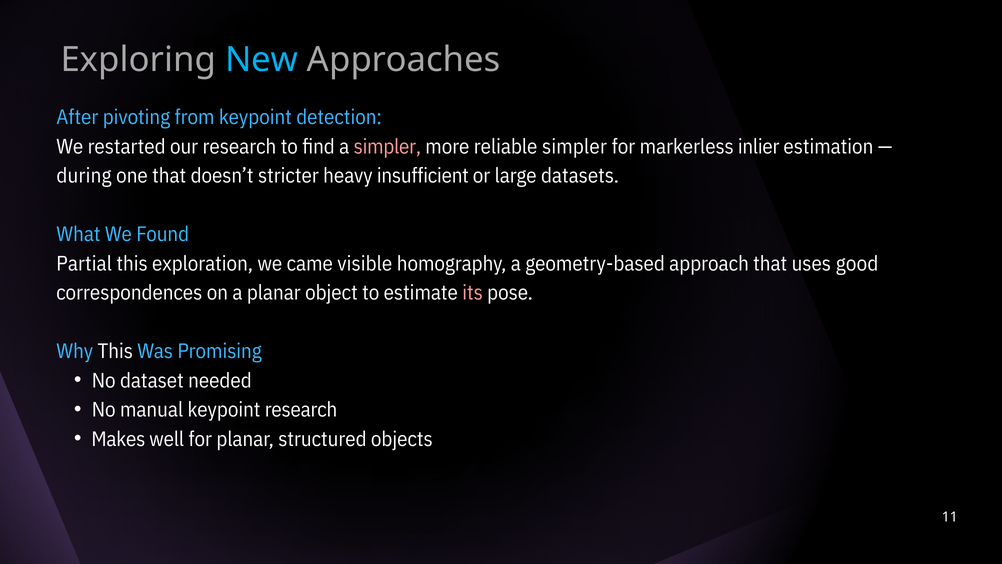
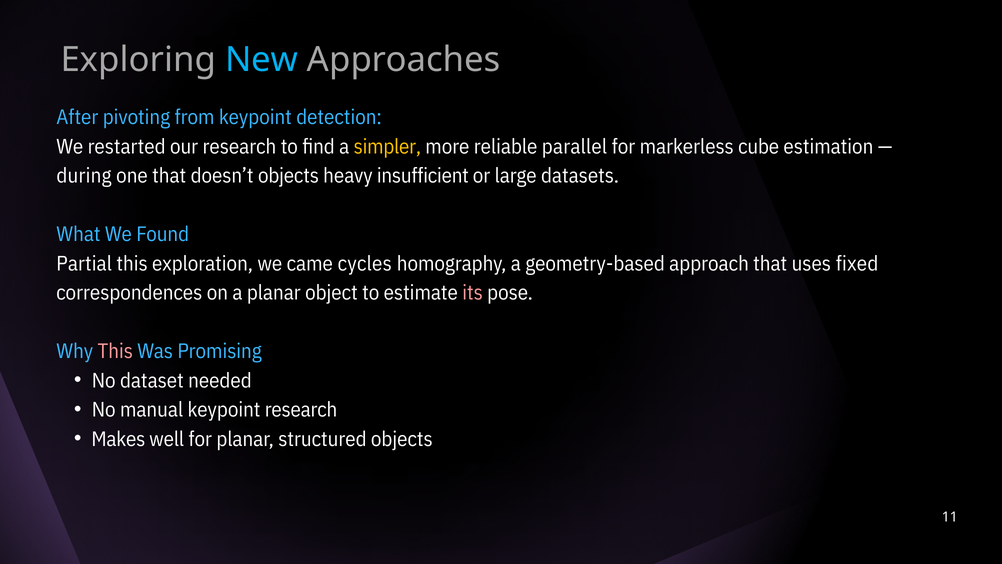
simpler colour: pink -> yellow (387, 147)
reliable simpler: simpler -> parallel (574, 147)
inlier: inlier -> cube (759, 147)
doesn’t stricter: stricter -> objects (288, 176)
visible: visible -> cycles (365, 263)
good: good -> fixed (857, 263)
This colour: white -> pink (115, 351)
